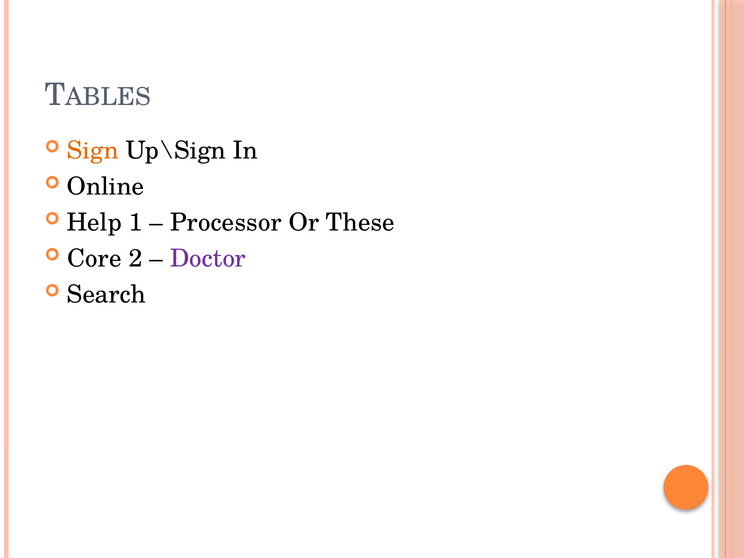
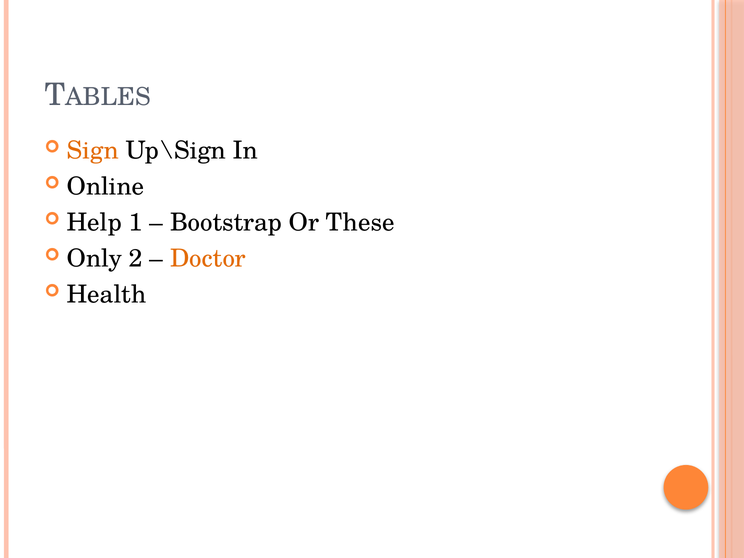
Processor: Processor -> Bootstrap (226, 222)
Core: Core -> Only (94, 258)
Doctor colour: purple -> orange (208, 258)
Search: Search -> Health (107, 294)
